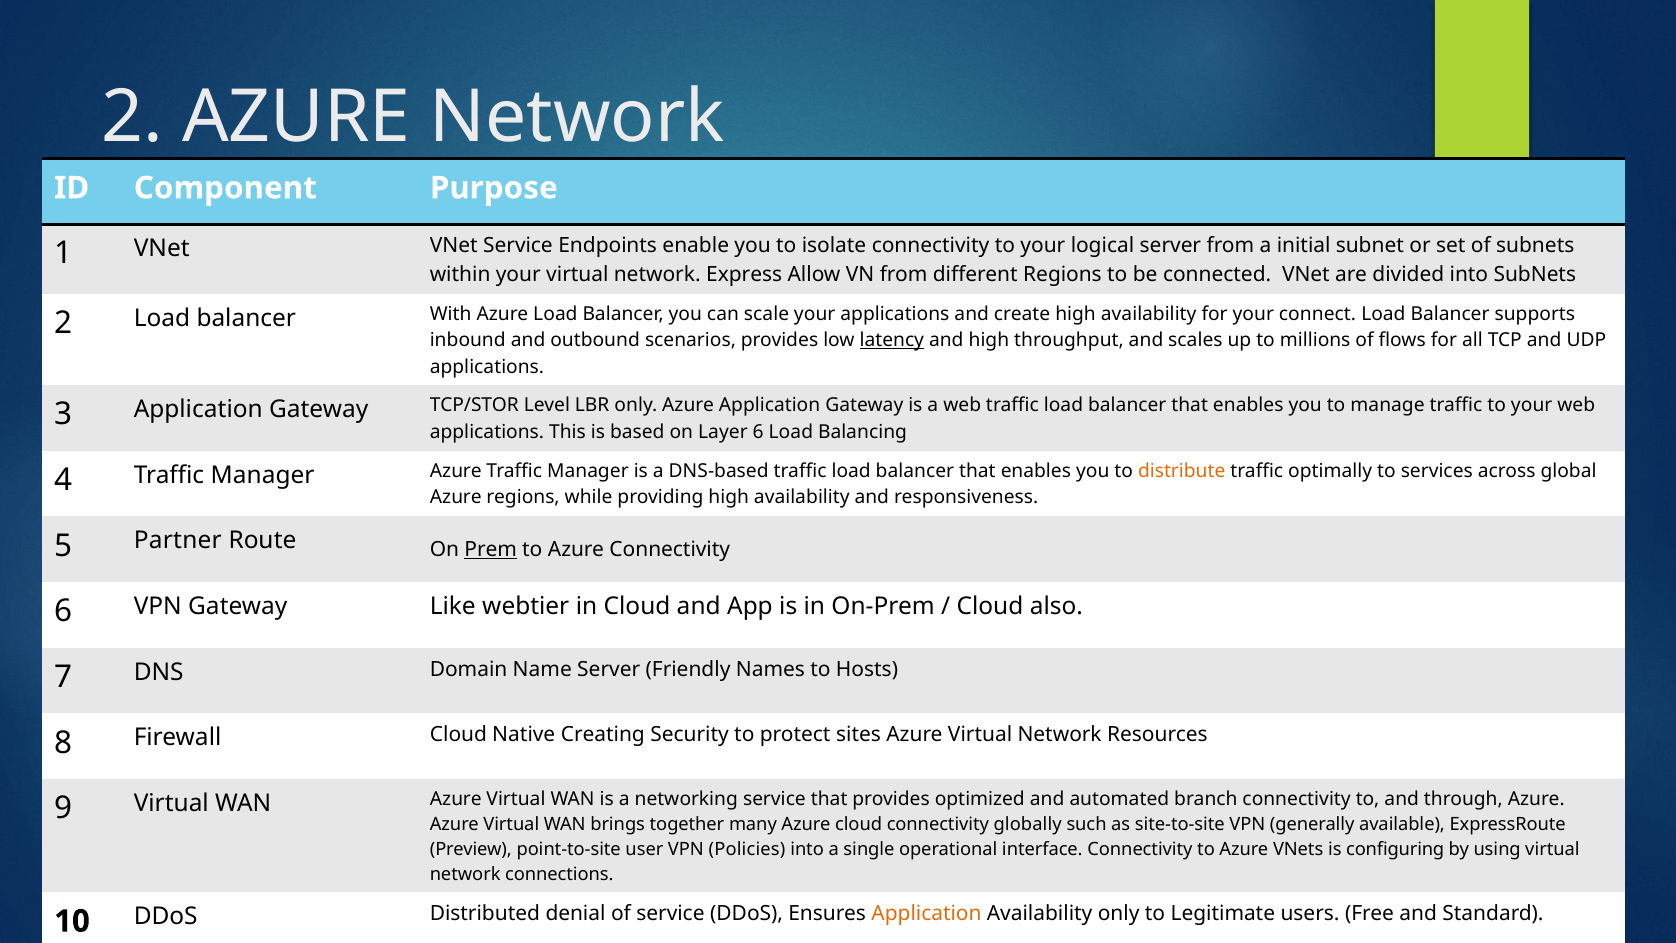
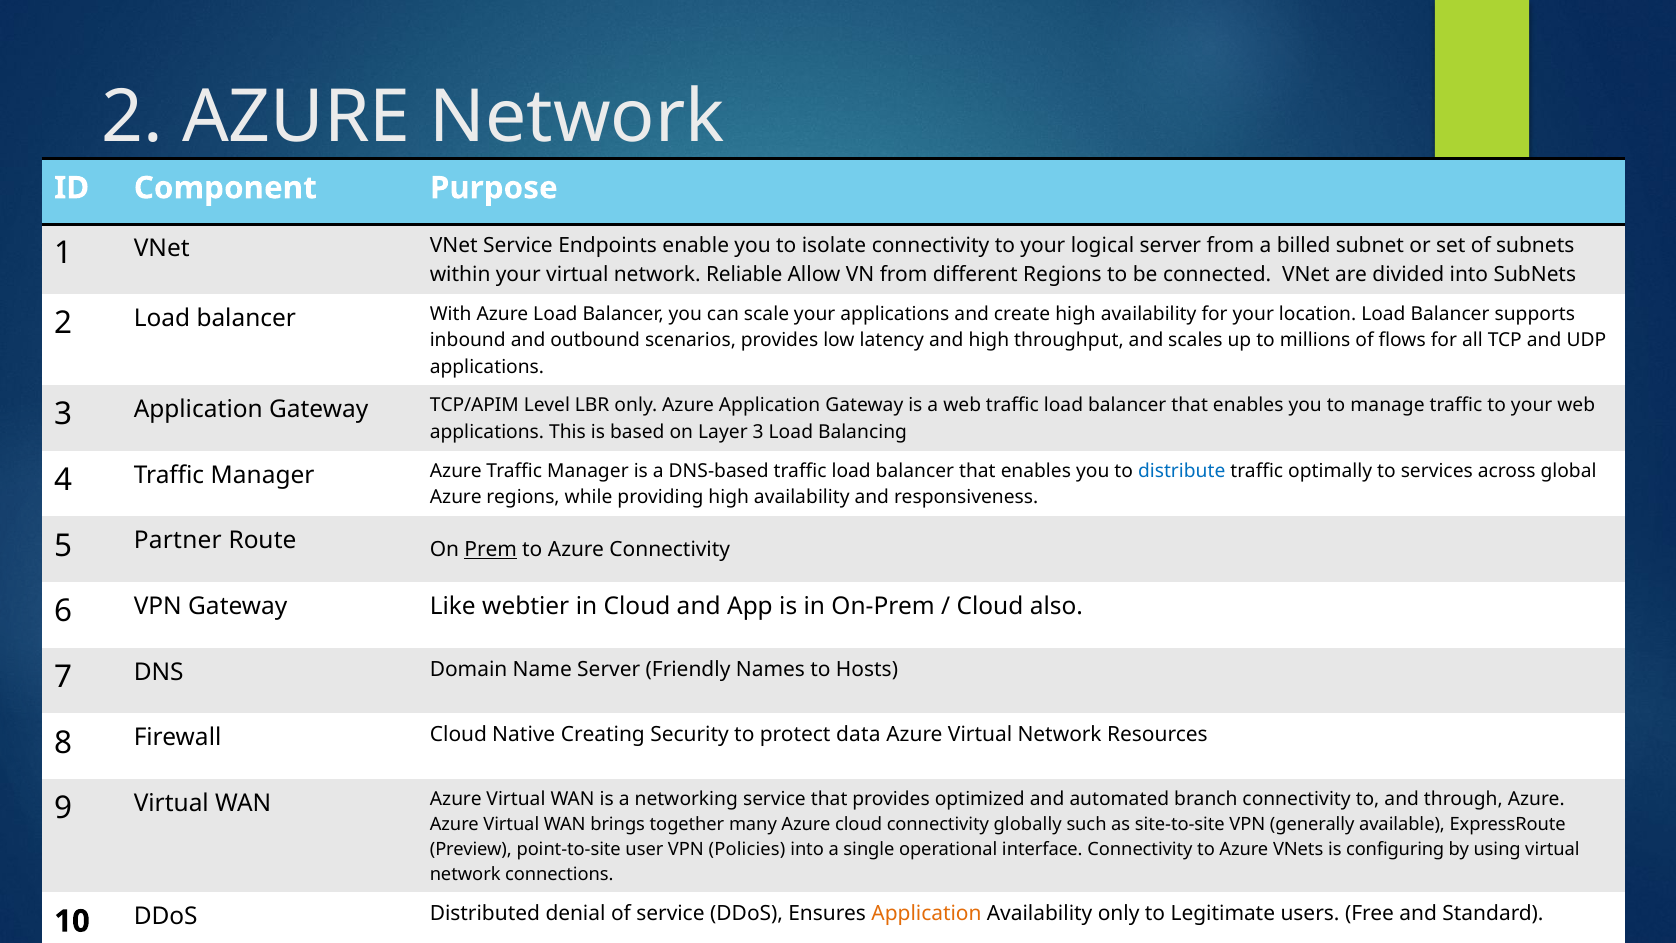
initial: initial -> billed (1304, 246)
Express: Express -> Reliable (744, 274)
connect: connect -> location (1318, 314)
latency underline: present -> none (892, 340)
TCP/STOR: TCP/STOR -> TCP/APIM (474, 405)
Layer 6: 6 -> 3 (758, 432)
distribute colour: orange -> blue (1182, 471)
sites: sites -> data (858, 735)
